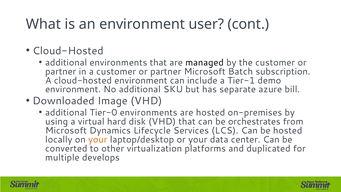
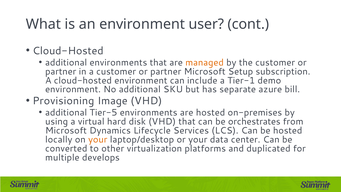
managed colour: black -> orange (205, 62)
Batch: Batch -> Setup (241, 71)
Downloaded: Downloaded -> Provisioning (63, 101)
Tier-0: Tier-0 -> Tier-5 (103, 113)
